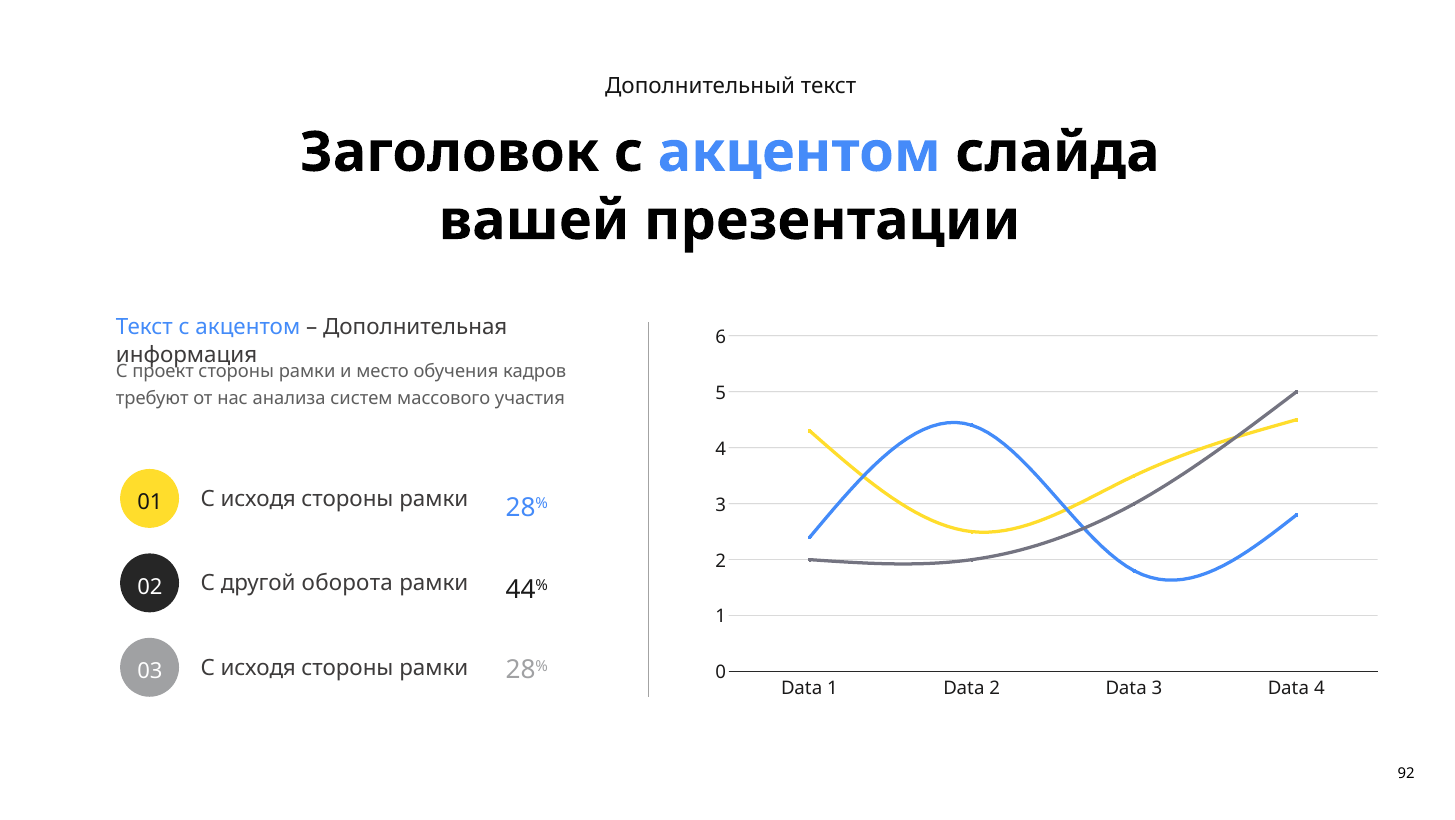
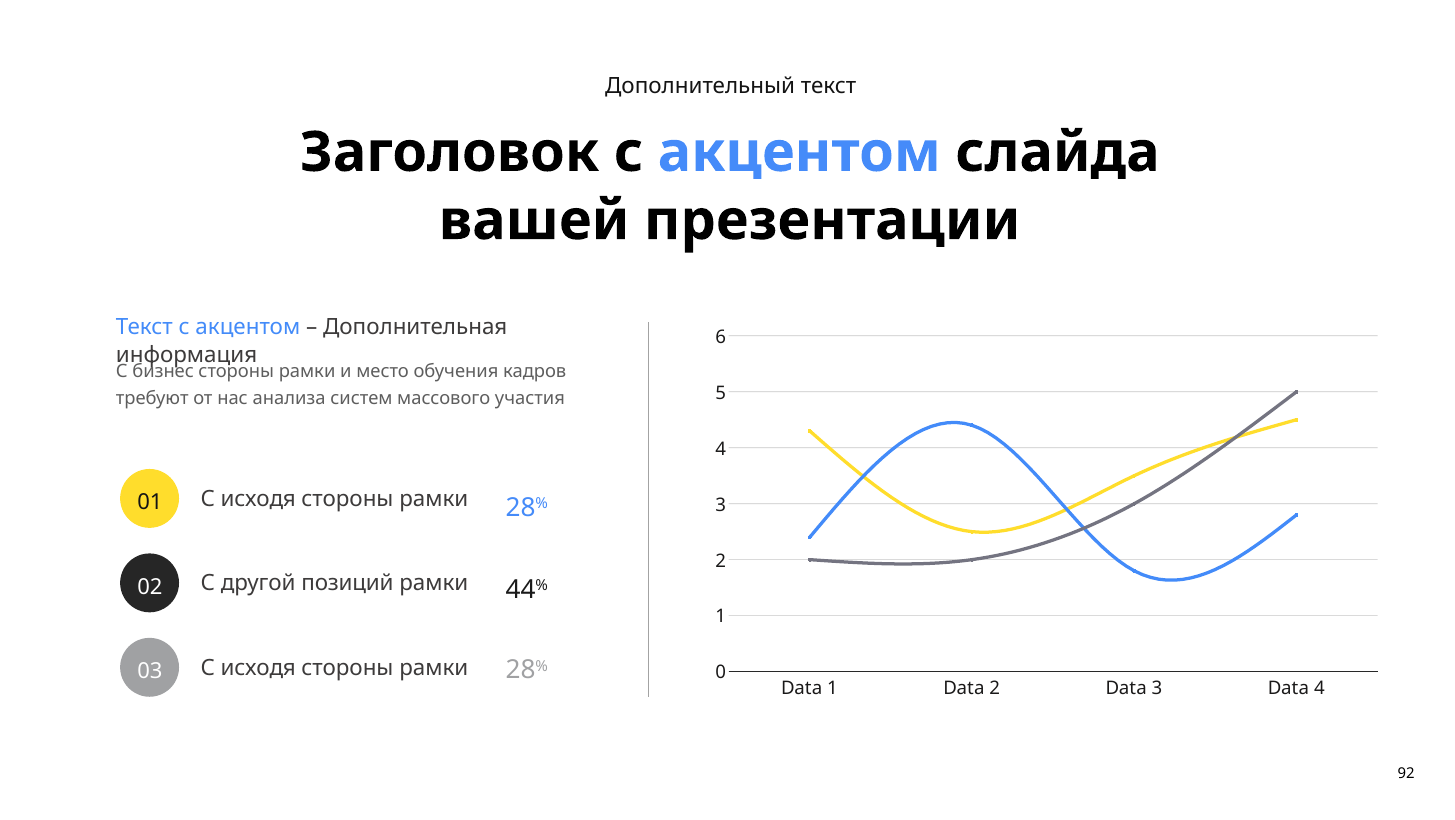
проект: проект -> бизнес (163, 372)
оборота: оборота -> позиций (347, 584)
